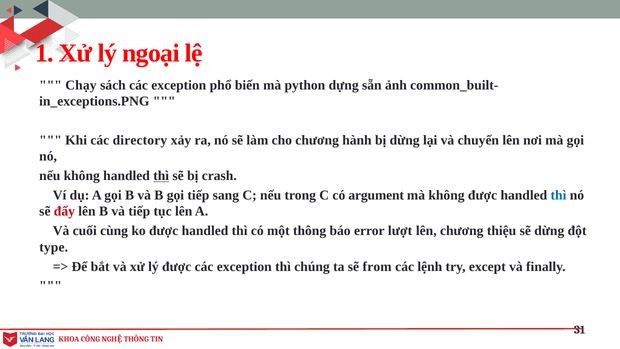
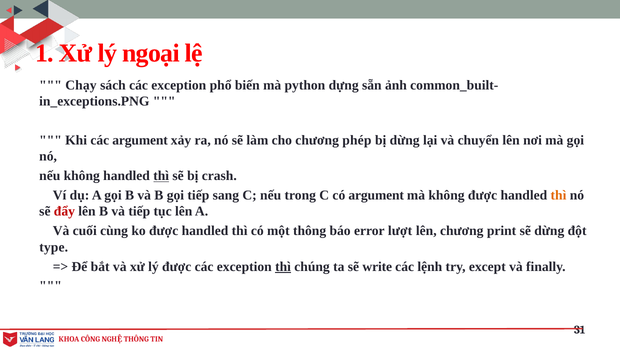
các directory: directory -> argument (140, 140)
hành: hành -> phép (357, 140)
thì colour: blue -> orange (559, 195)
thiệu: thiệu -> print (502, 231)
thì underline: none -> present (283, 266)
from: from -> write (377, 266)
